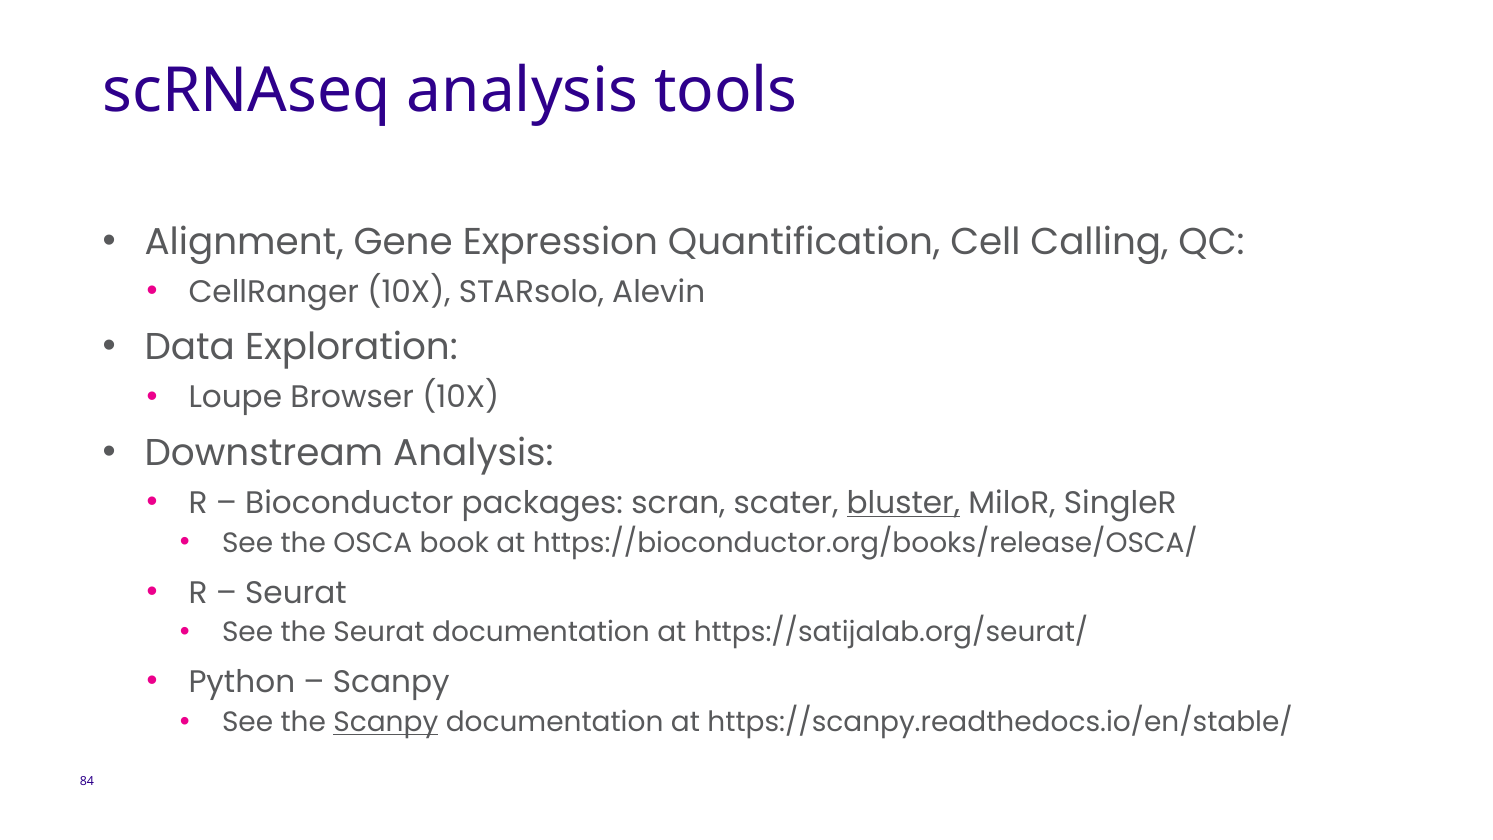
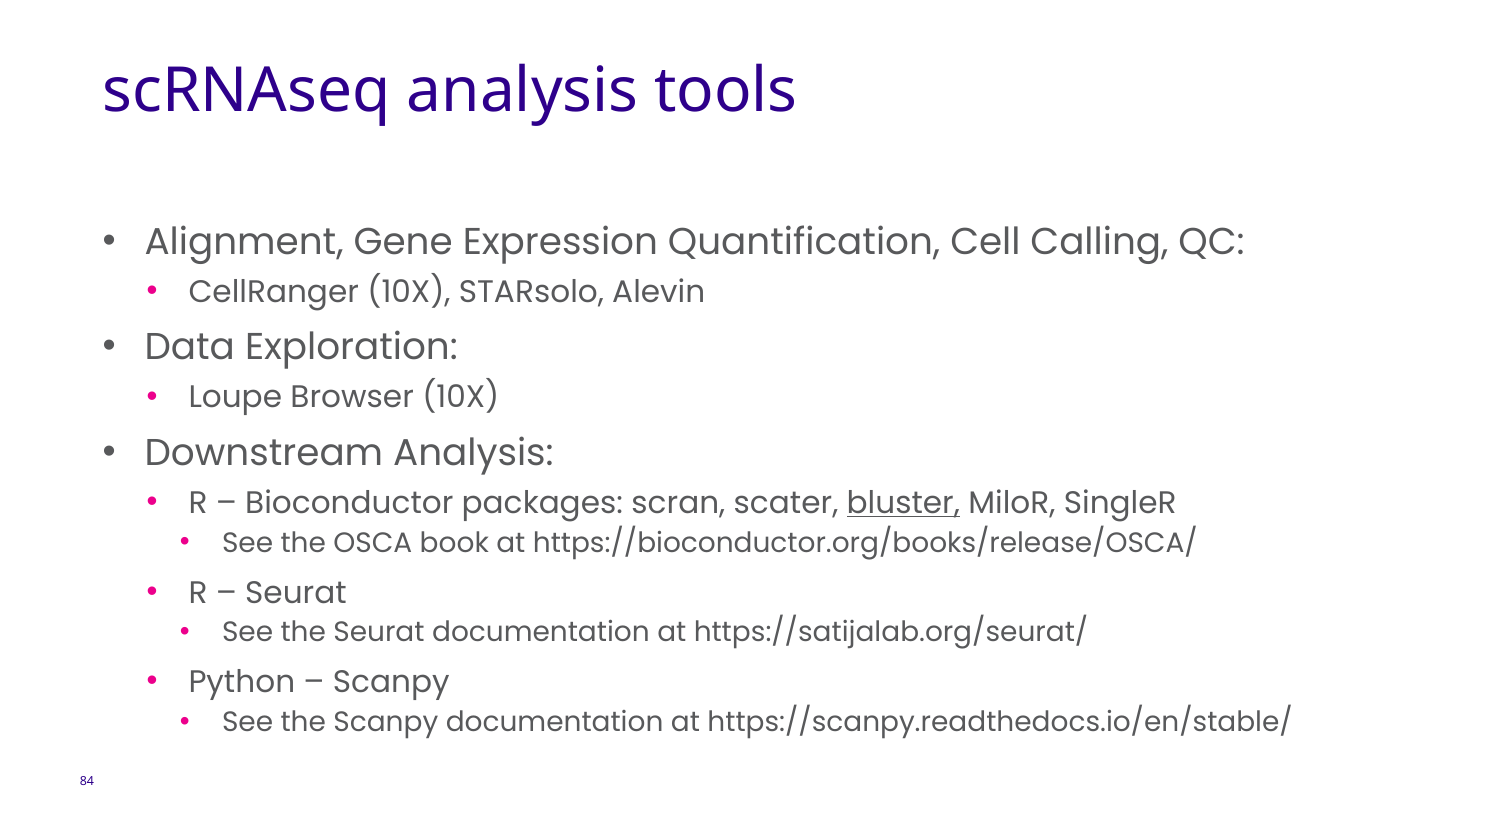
Scanpy underline: present -> none (386, 722)
